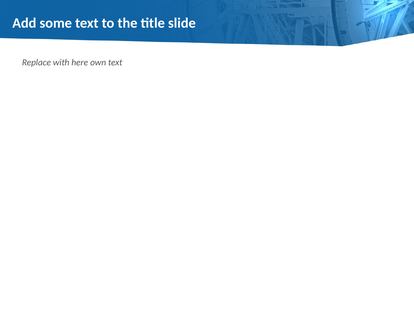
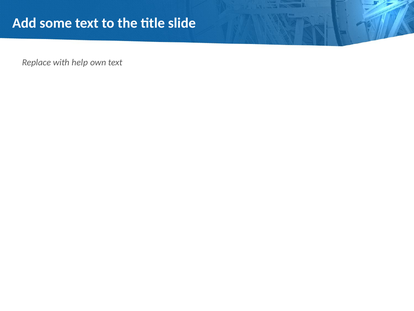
here: here -> help (80, 62)
